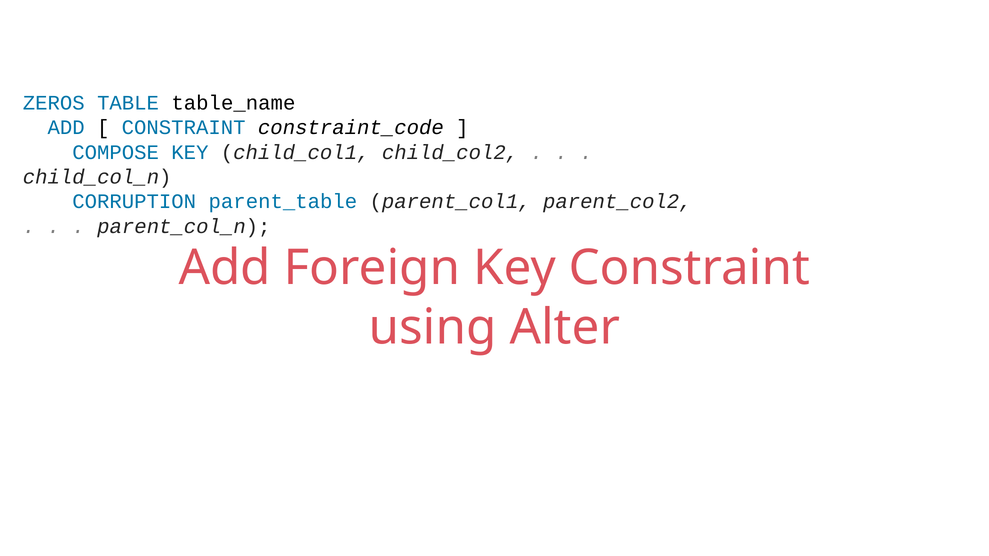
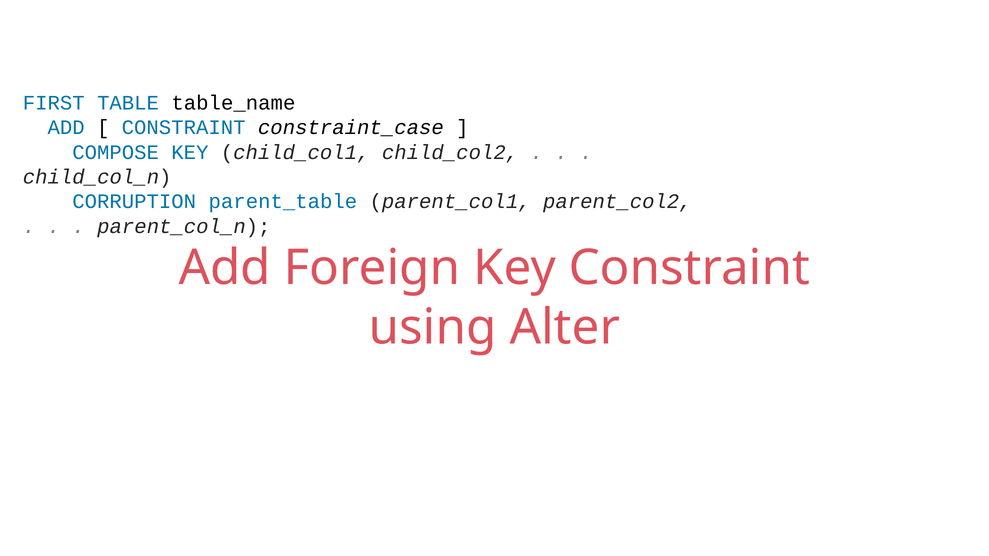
ZEROS: ZEROS -> FIRST (54, 103)
constraint_code: constraint_code -> constraint_case (351, 128)
